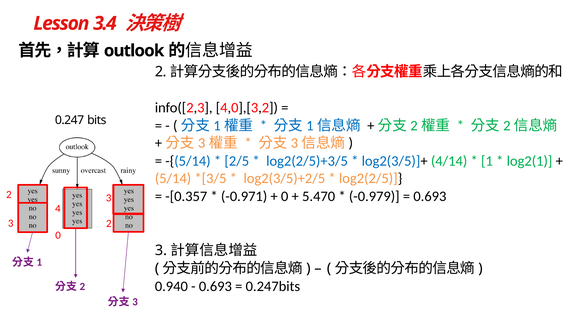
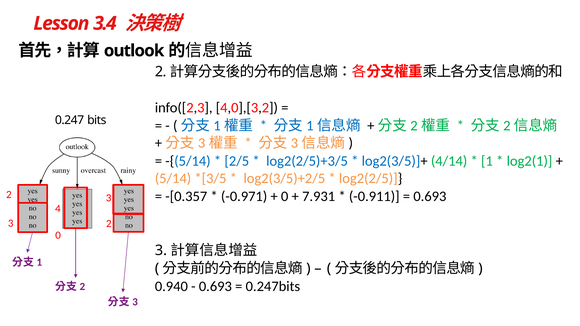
5.470: 5.470 -> 7.931 (319, 197)
-0.979: -0.979 -> -0.911 (374, 197)
